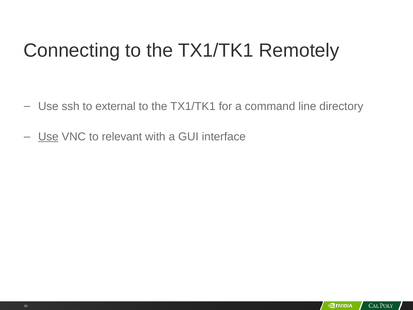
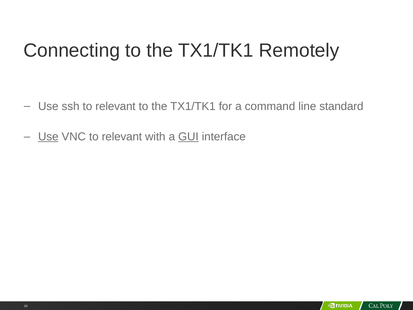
ssh to external: external -> relevant (115, 106)
directory: directory -> standard (341, 106)
GUI underline: none -> present (188, 137)
